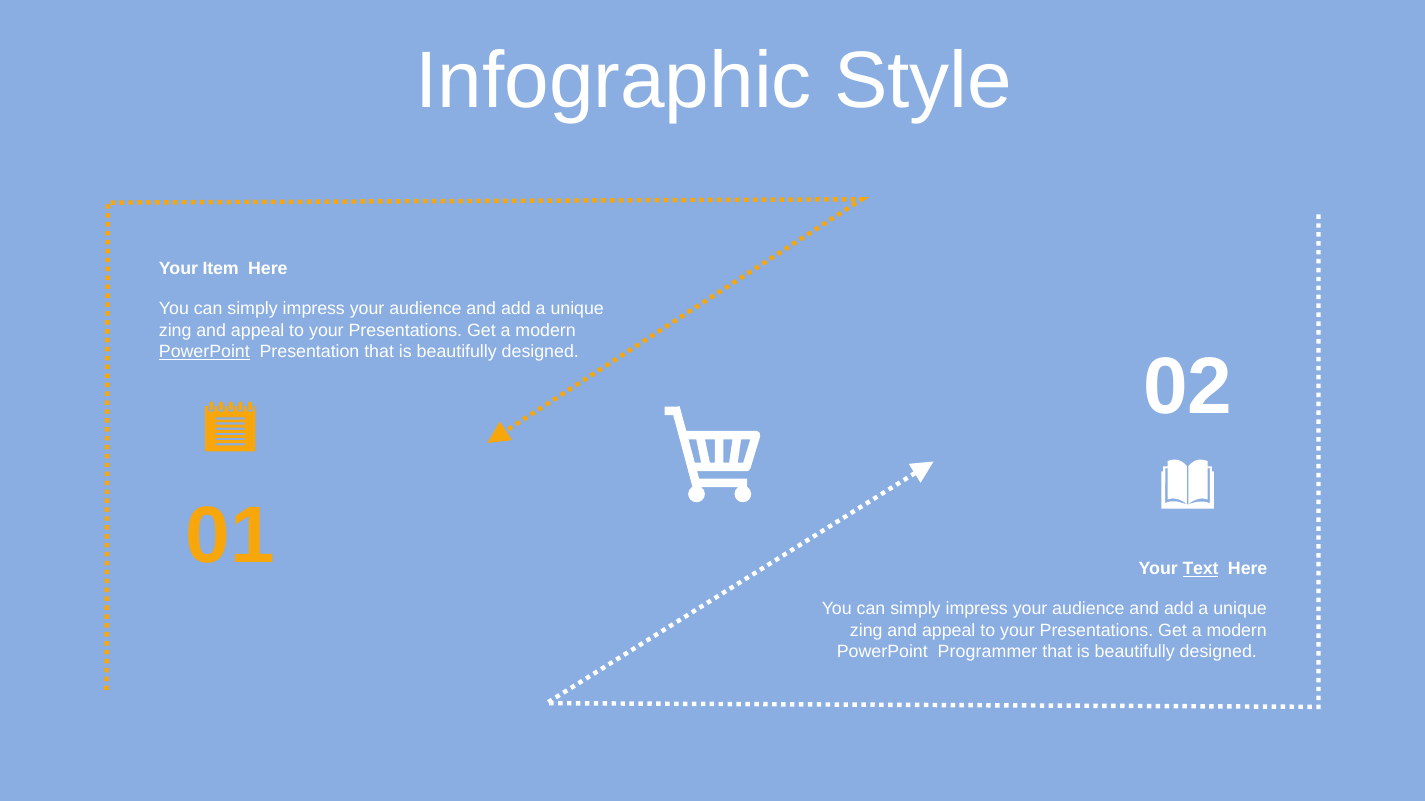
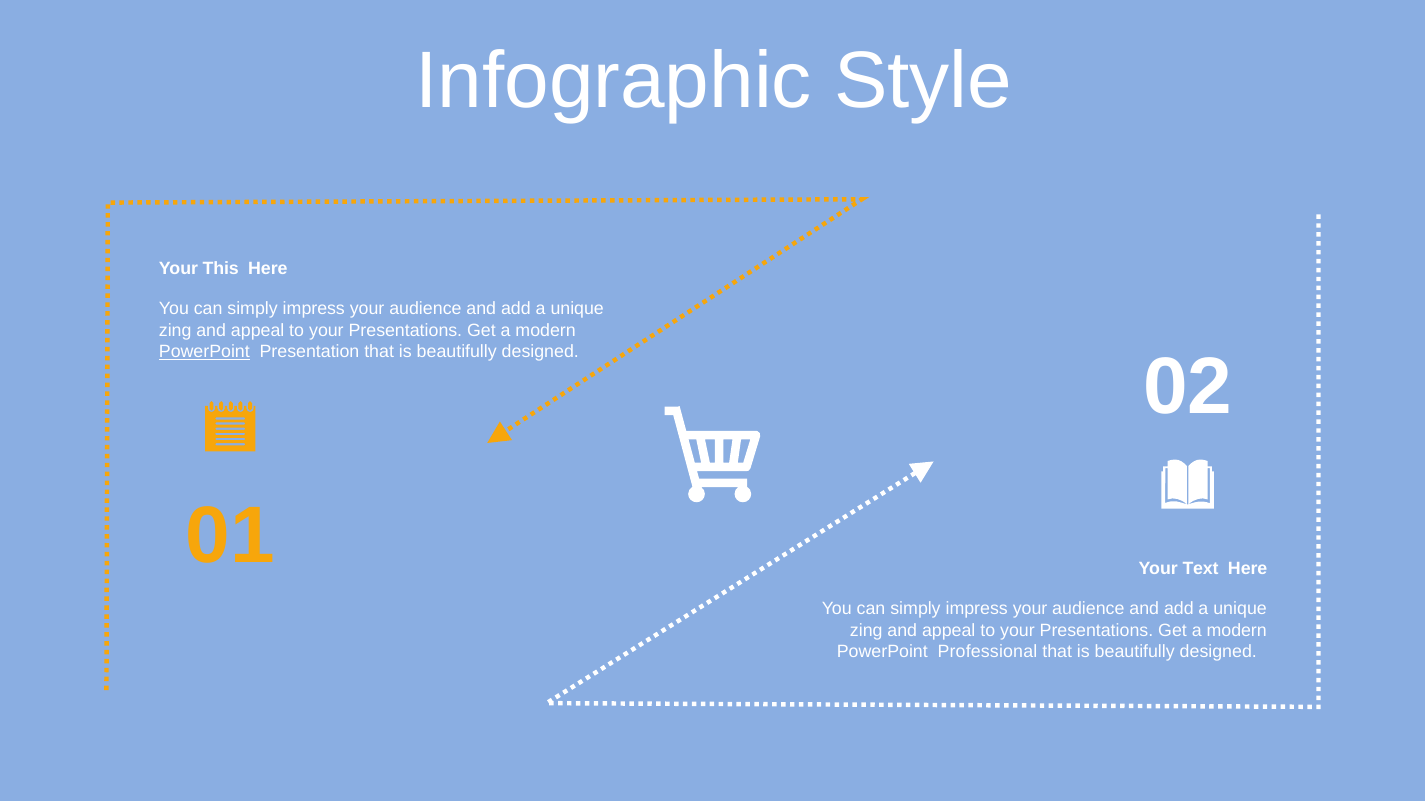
Item: Item -> This (221, 269)
Text underline: present -> none (1201, 569)
Programmer: Programmer -> Professional (987, 652)
